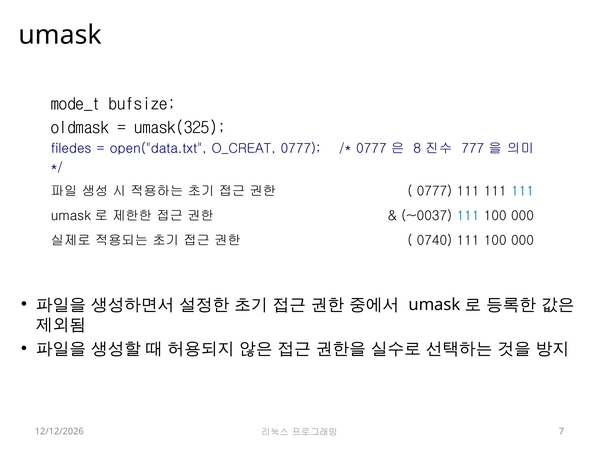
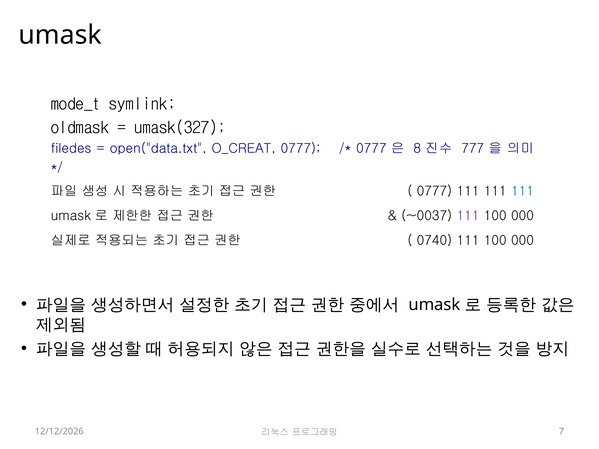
bufsize: bufsize -> symlink (142, 104)
umask(325: umask(325 -> umask(327 (180, 128)
111 colour: blue -> purple (468, 216)
